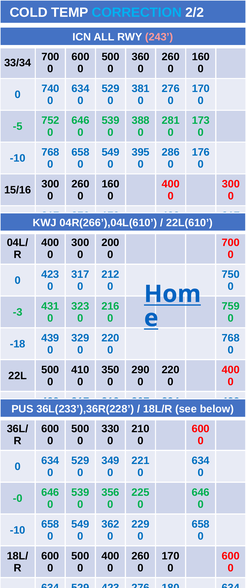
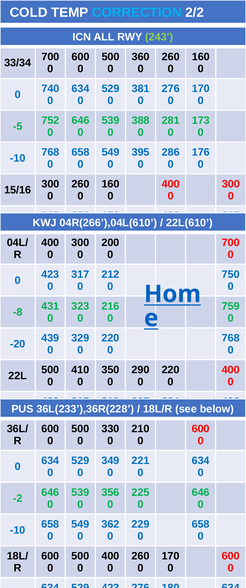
243 colour: pink -> light green (159, 37)
-3: -3 -> -8 (18, 312)
-18: -18 -> -20 (18, 344)
-0: -0 -> -2 (18, 499)
